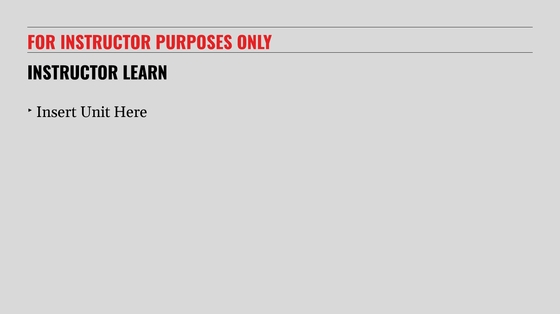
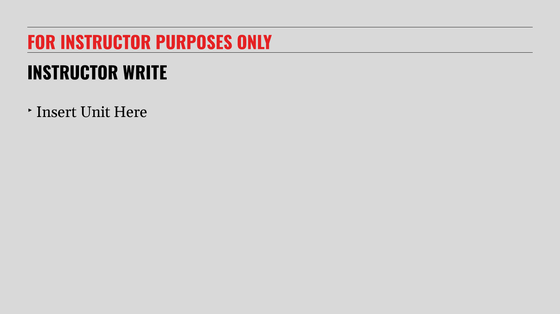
LEARN: LEARN -> WRITE (145, 74)
